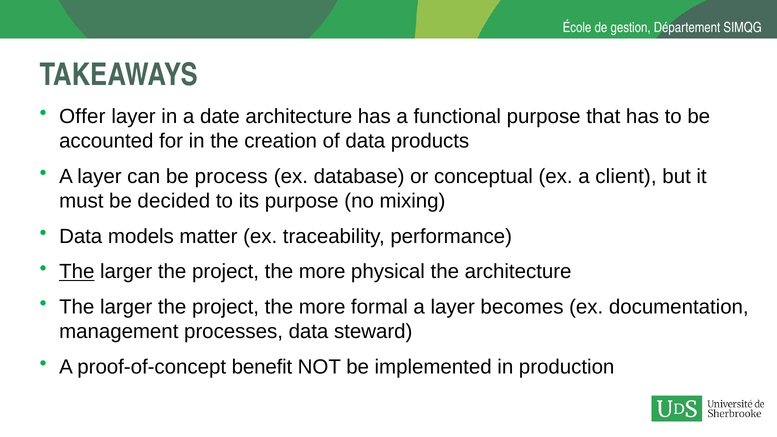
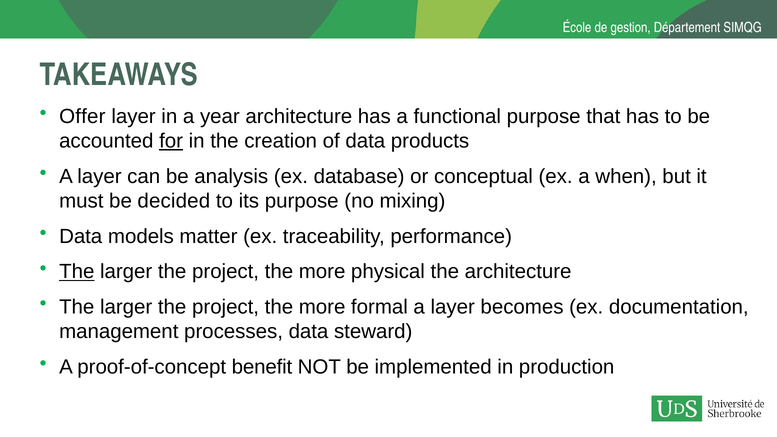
date: date -> year (220, 116)
for underline: none -> present (171, 141)
process: process -> analysis (231, 176)
client: client -> when (626, 176)
